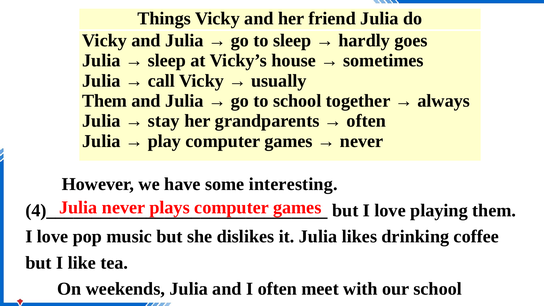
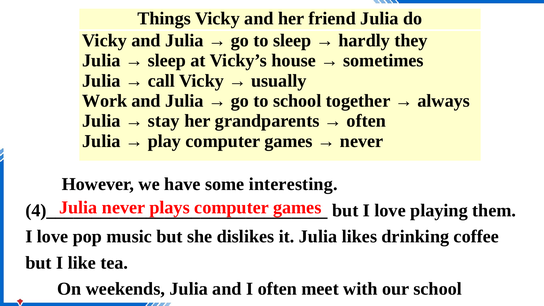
goes: goes -> they (411, 40)
Them: Them -> Work (105, 101)
